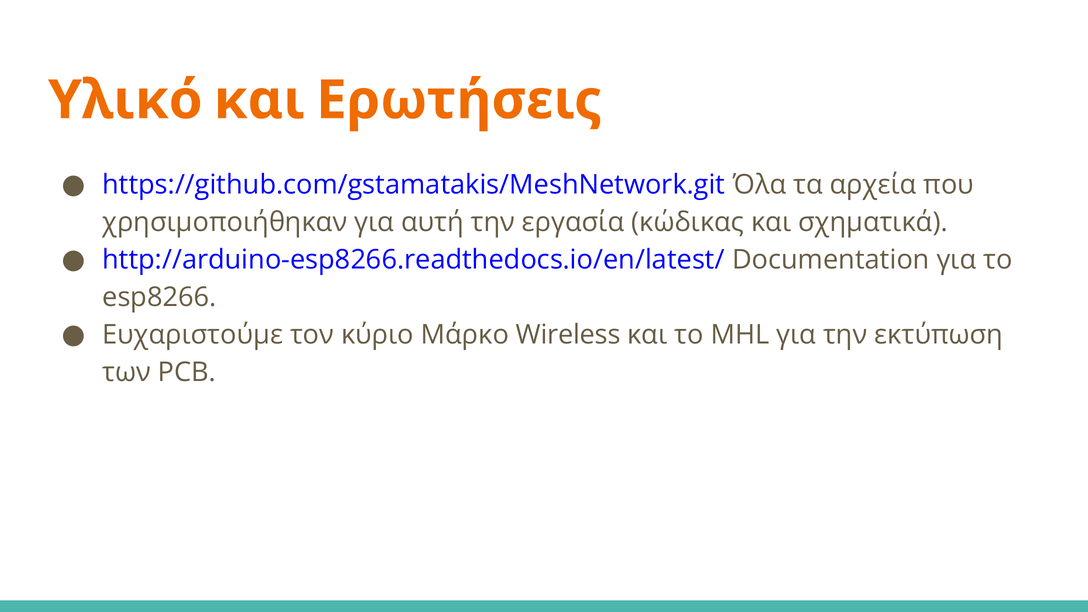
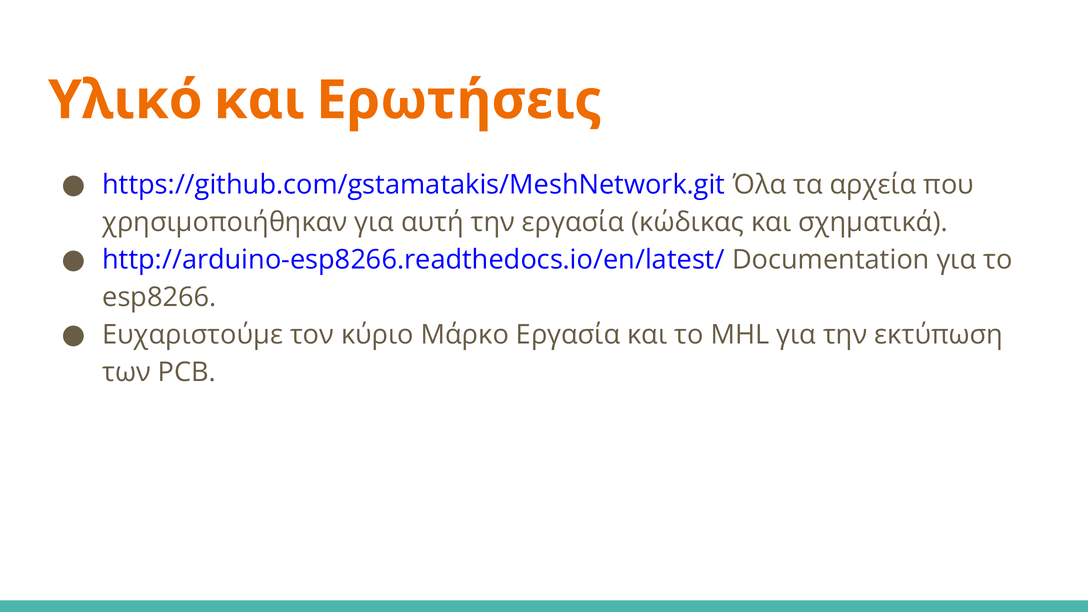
Μάρκο Wireless: Wireless -> Εργασία (568, 335)
